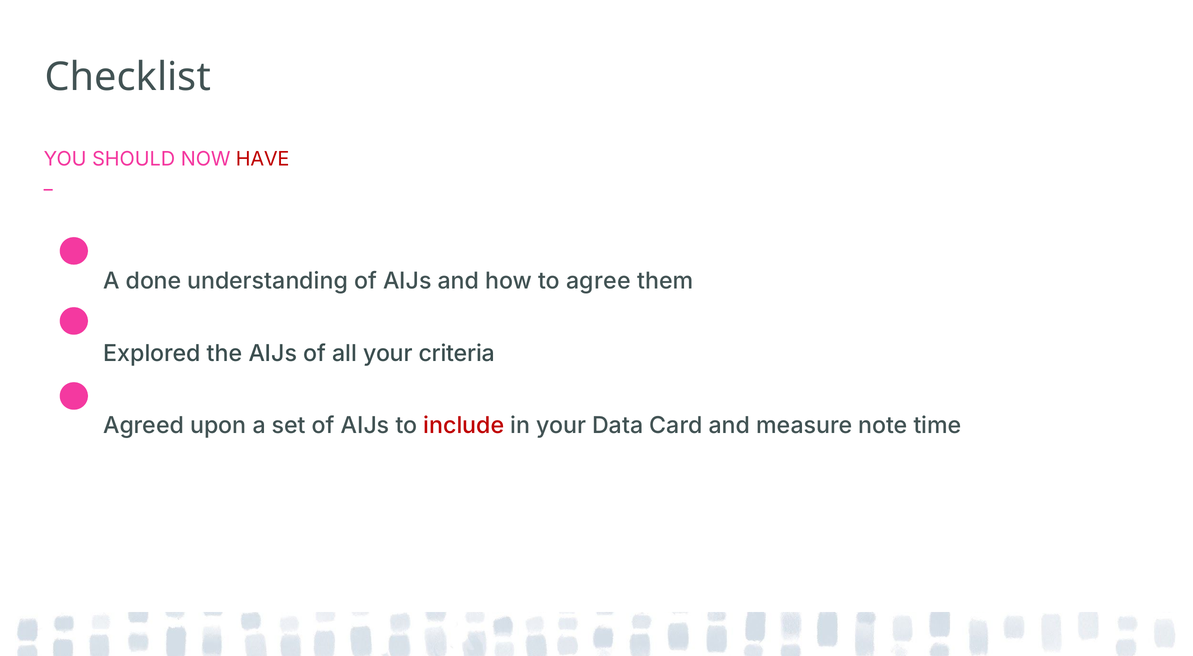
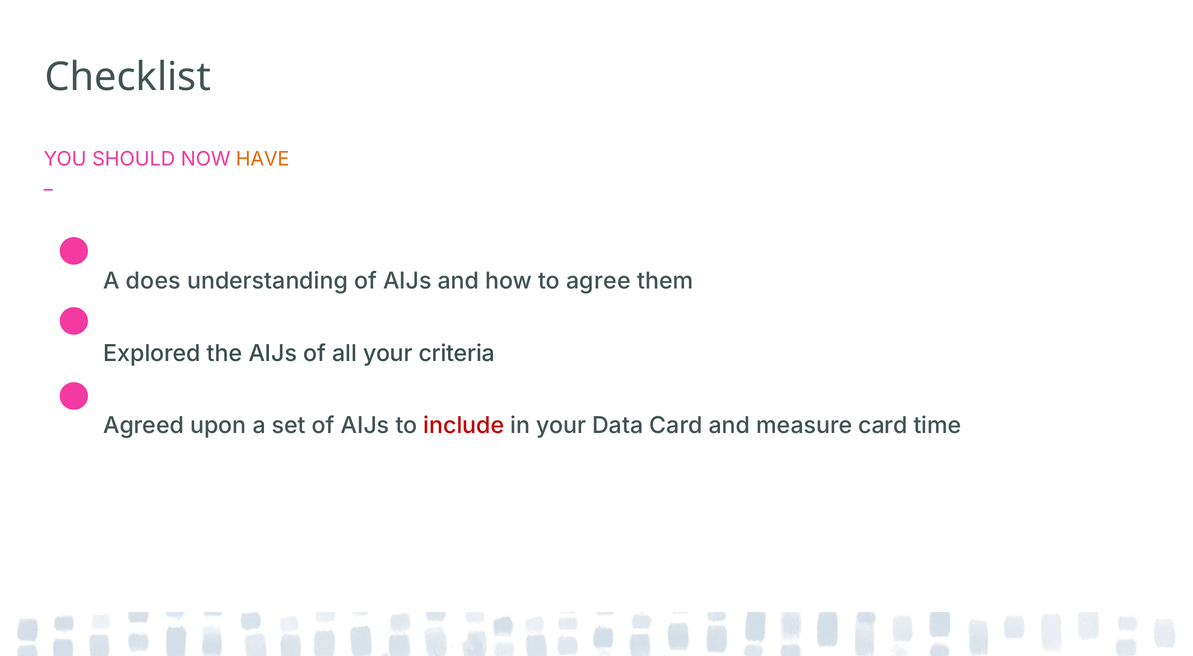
HAVE colour: red -> orange (263, 159)
done: done -> does (153, 281)
measure note: note -> card (883, 426)
